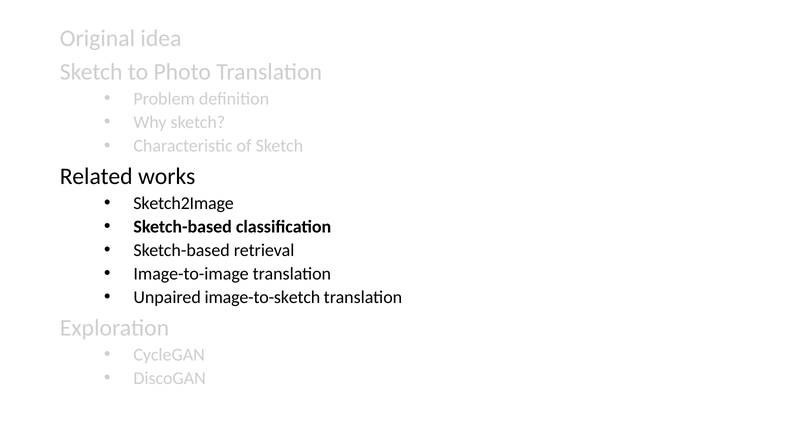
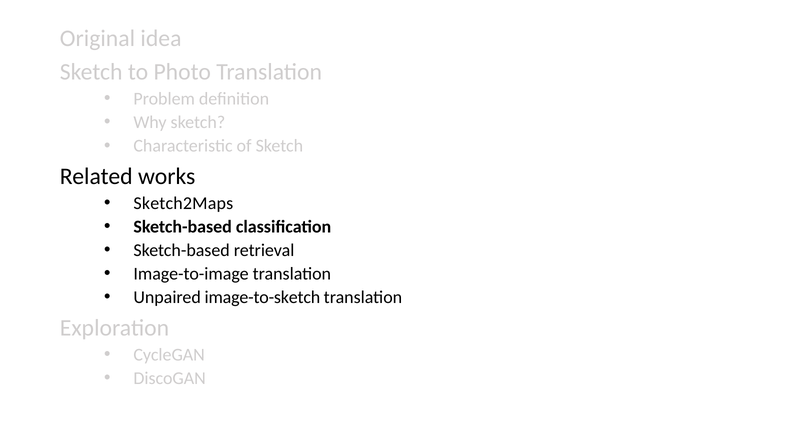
Sketch2Image: Sketch2Image -> Sketch2Maps (183, 203)
